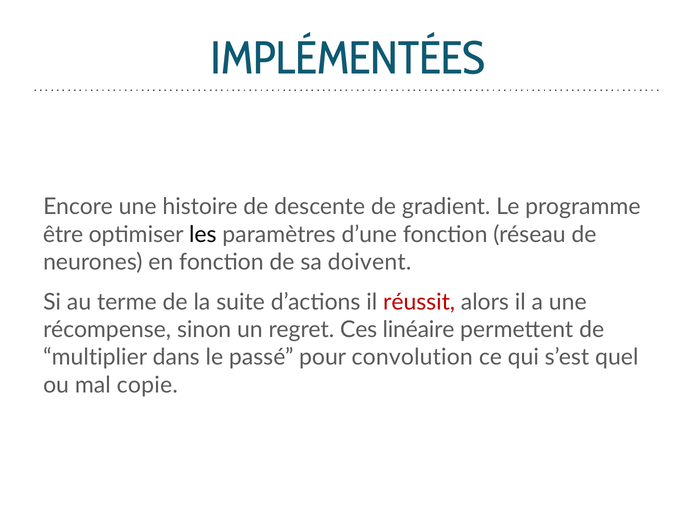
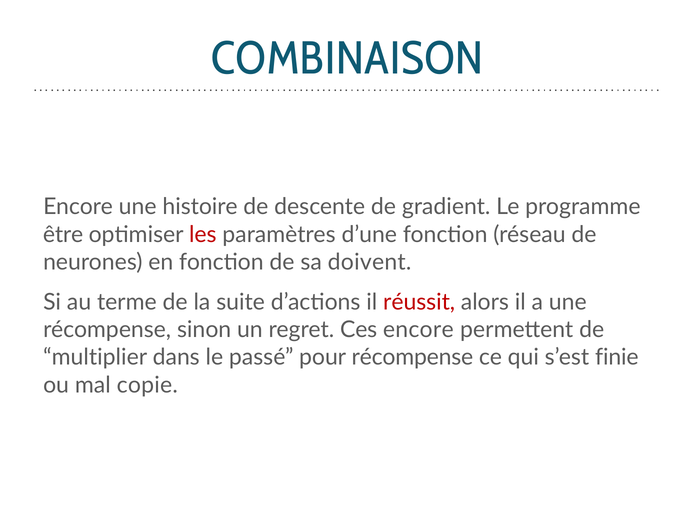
IMPLÉMENTÉES: IMPLÉMENTÉES -> COMBINAISON (347, 59)
les colour: black -> red (203, 235)
Ces linéaire: linéaire -> encore (418, 330)
pour convolution: convolution -> récompense (412, 357)
quel: quel -> finie (617, 357)
